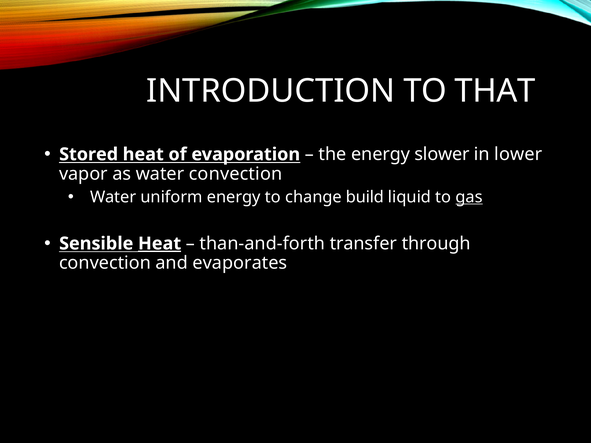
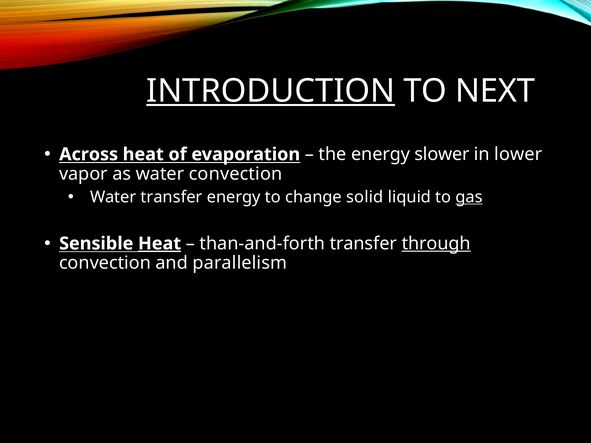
INTRODUCTION underline: none -> present (271, 91)
THAT: THAT -> NEXT (495, 91)
Stored: Stored -> Across (89, 154)
Water uniform: uniform -> transfer (171, 197)
build: build -> solid (365, 197)
through underline: none -> present (436, 244)
evaporates: evaporates -> parallelism (240, 263)
